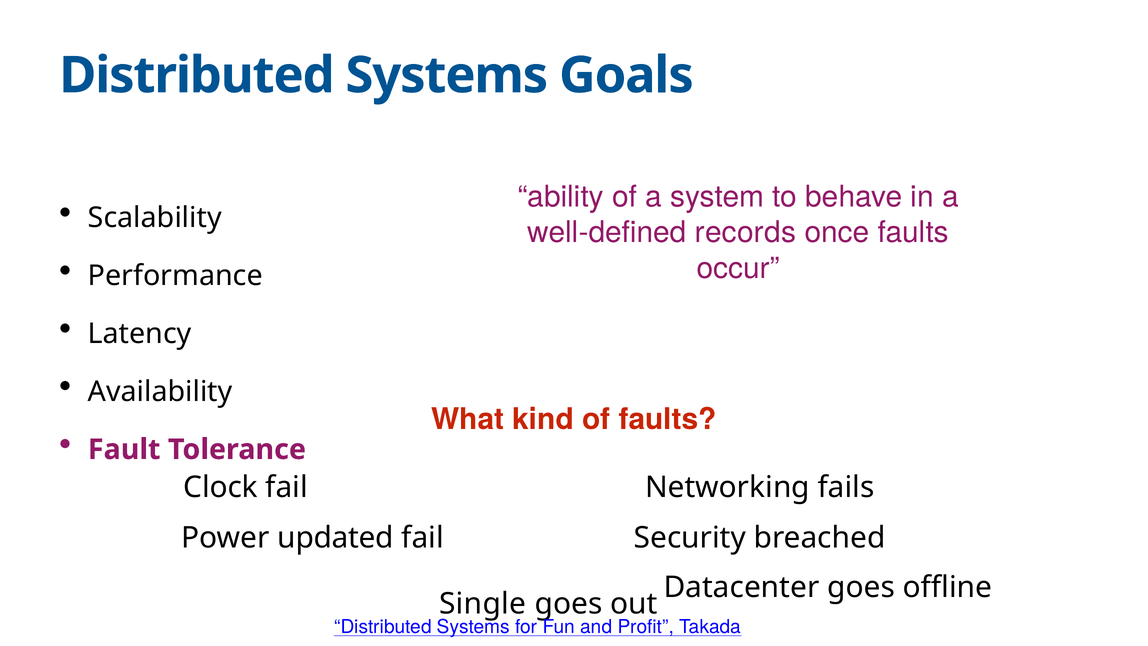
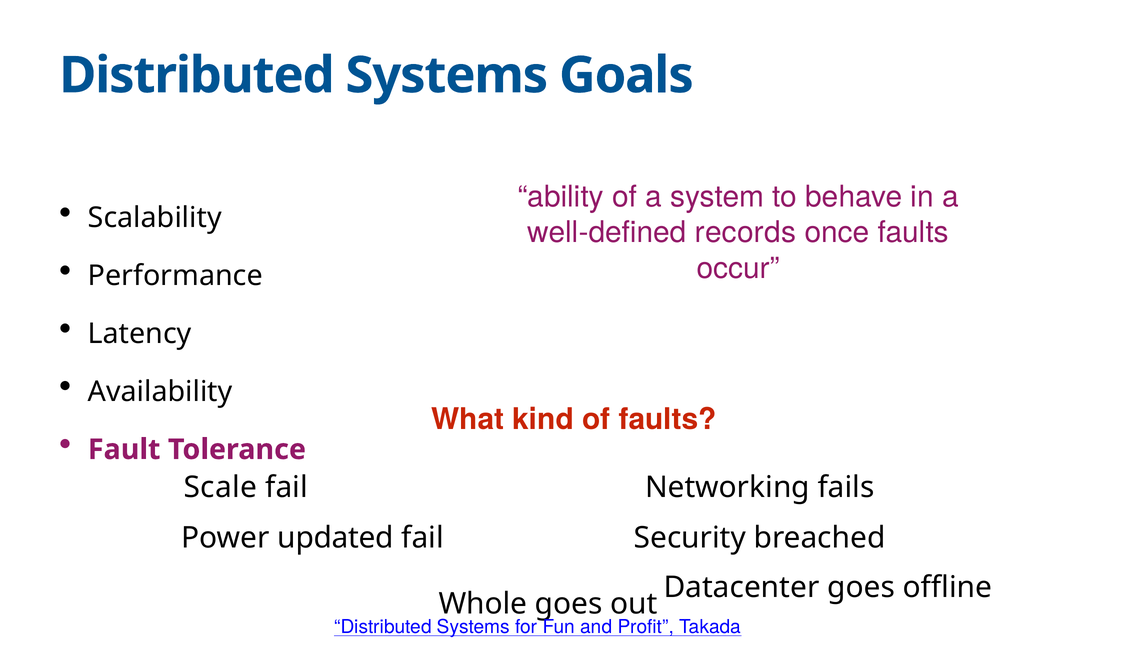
Clock: Clock -> Scale (220, 487)
Single: Single -> Whole (483, 604)
